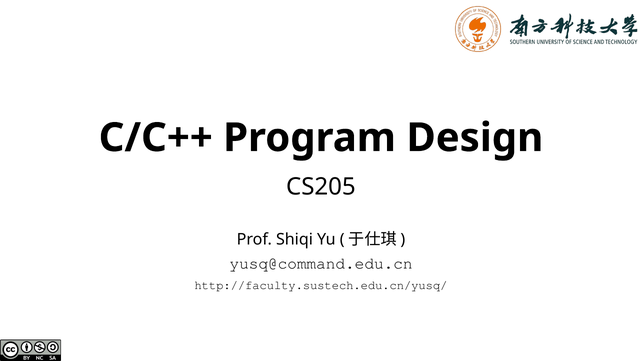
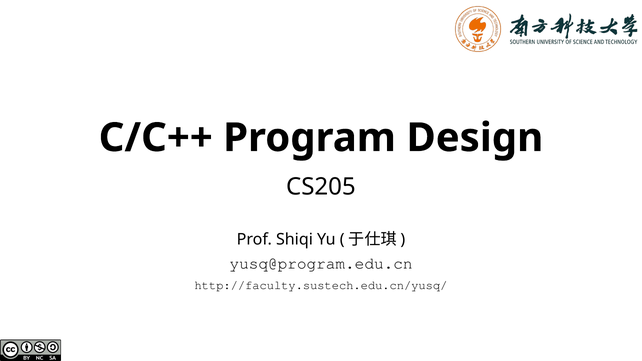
yusq@command.edu.cn: yusq@command.edu.cn -> yusq@program.edu.cn (321, 263)
